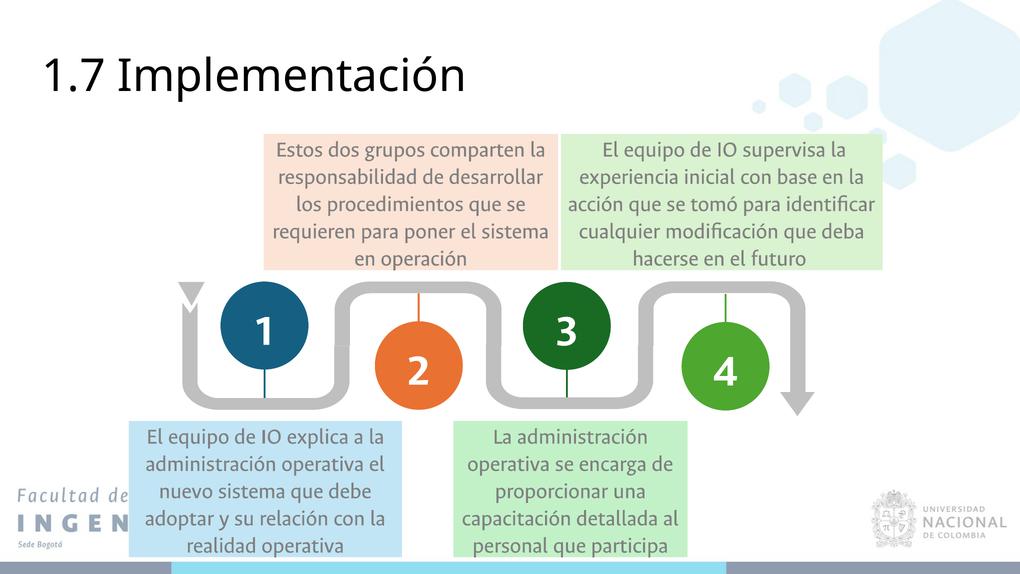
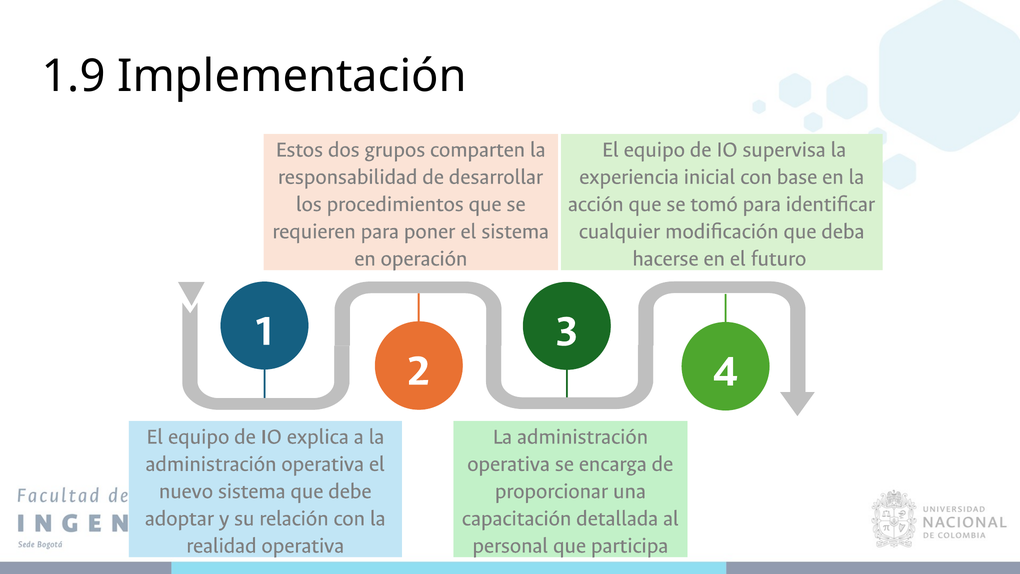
1.7: 1.7 -> 1.9 (74, 76)
